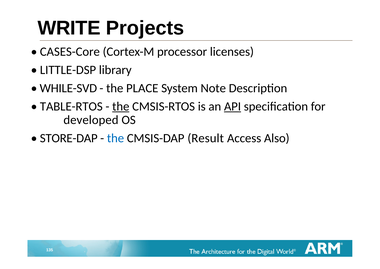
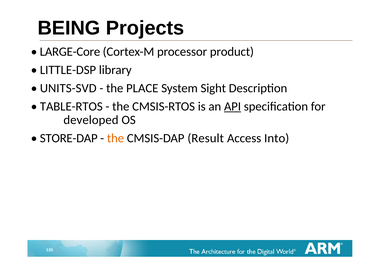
WRITE: WRITE -> BEING (69, 28)
CASES-Core: CASES-Core -> LARGE-Core (70, 52)
licenses: licenses -> product (232, 52)
WHILE-SVD: WHILE-SVD -> UNITS-SVD (68, 88)
Note: Note -> Sight (213, 88)
the underline: present -> none (121, 106)
the colour: blue -> orange (116, 138)
Also: Also -> Into (277, 138)
